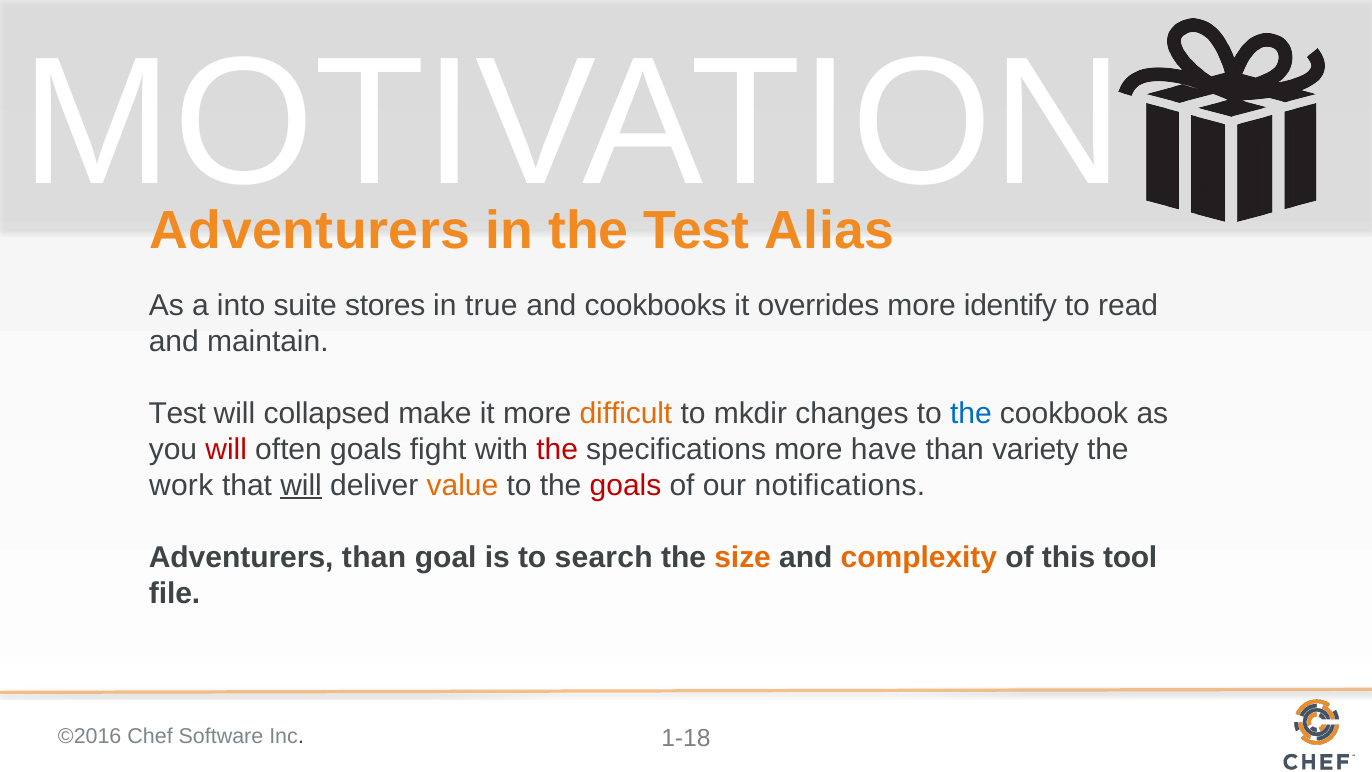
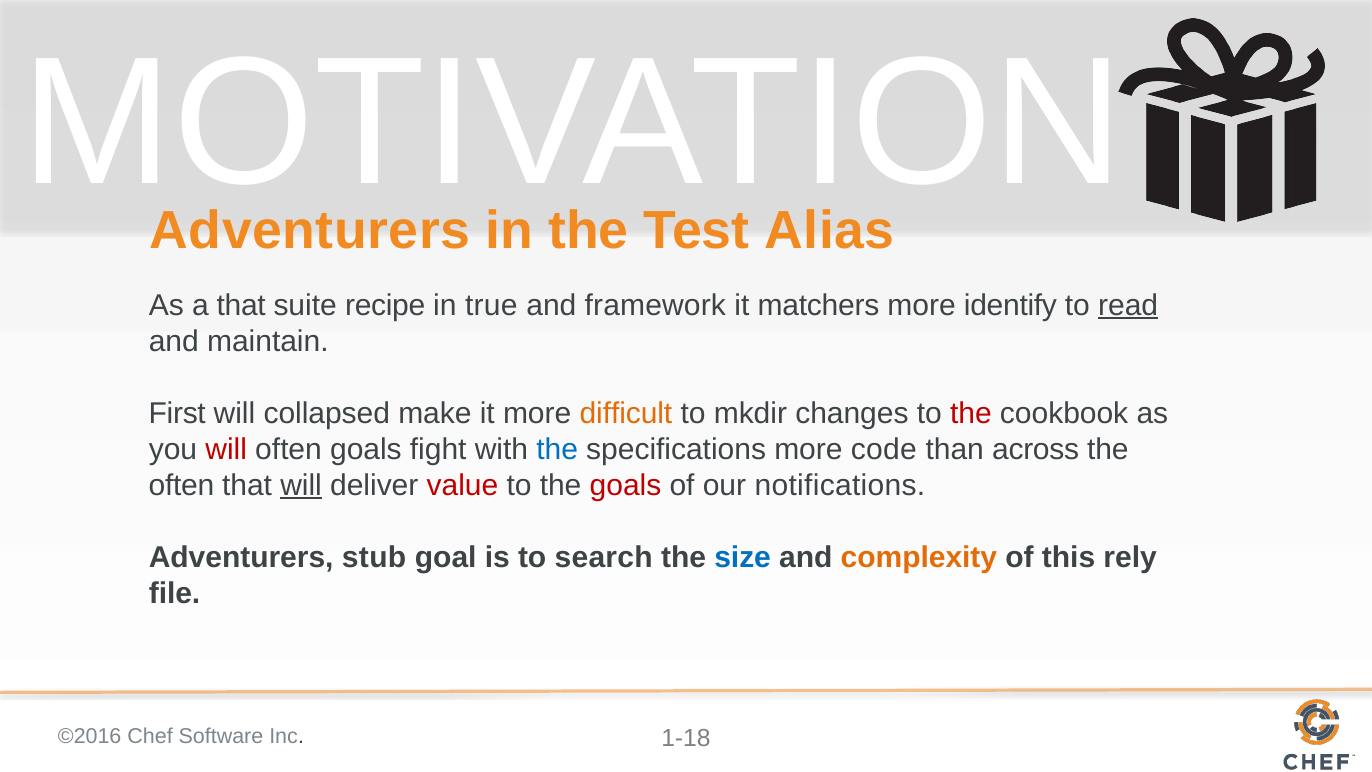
a into: into -> that (241, 305)
stores: stores -> recipe (385, 305)
cookbooks: cookbooks -> framework (655, 305)
overrides: overrides -> matchers (818, 305)
read underline: none -> present (1128, 305)
Test: Test -> First (177, 413)
the colour: blue -> red (971, 413)
the colour: red -> blue (557, 449)
have: have -> code (884, 449)
variety: variety -> across (1036, 449)
work: work -> often (181, 485)
value colour: orange -> red (462, 485)
Adventurers than: than -> stub (374, 557)
size colour: orange -> blue (743, 557)
tool: tool -> rely (1130, 557)
